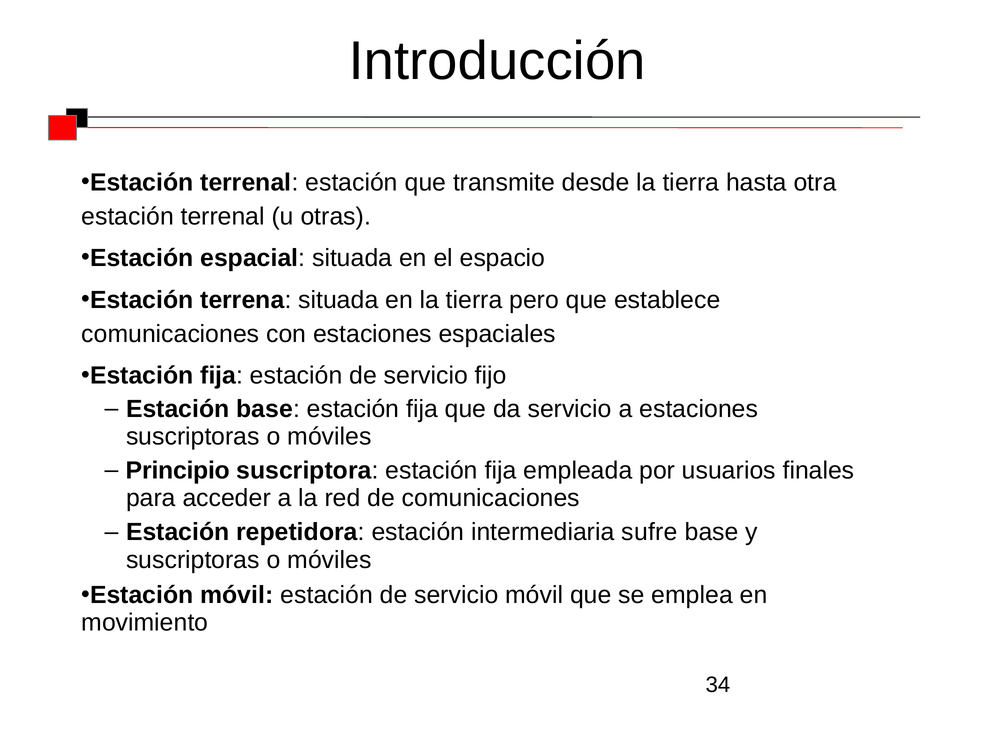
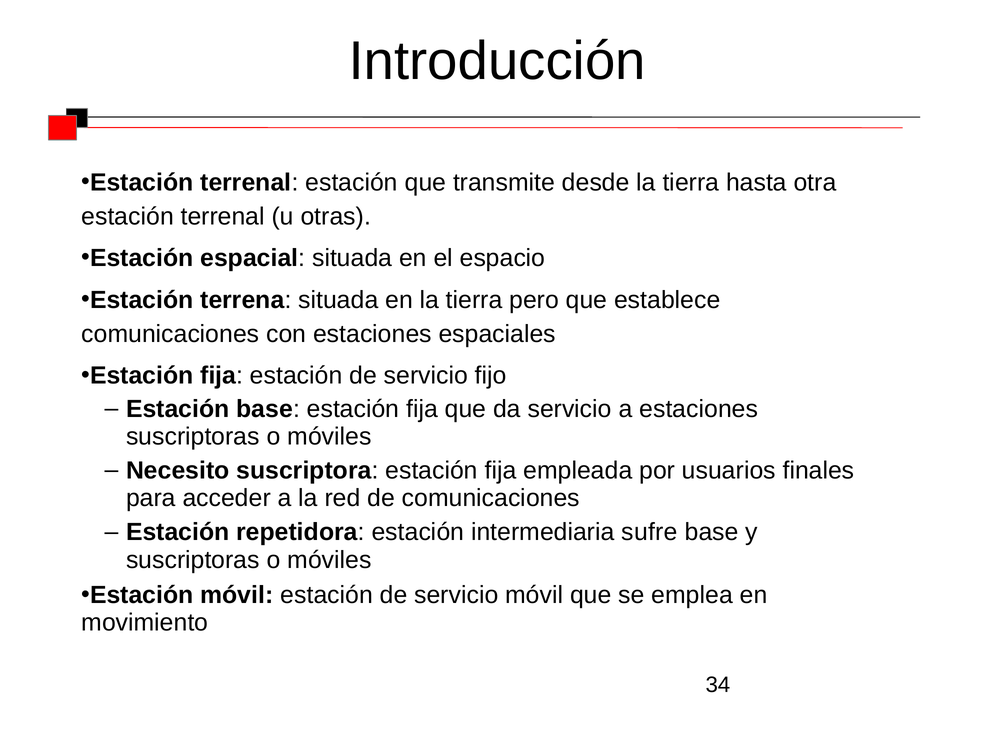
Principio: Principio -> Necesito (178, 471)
